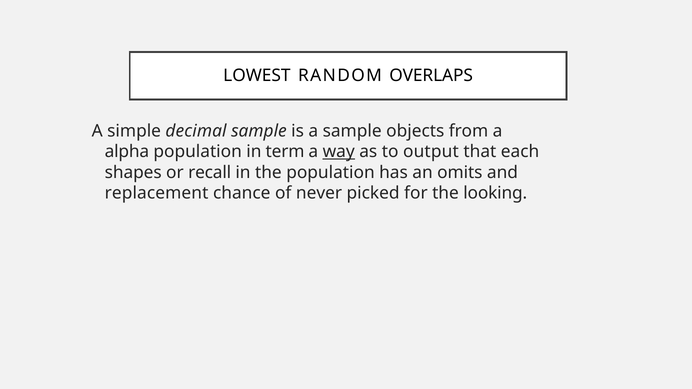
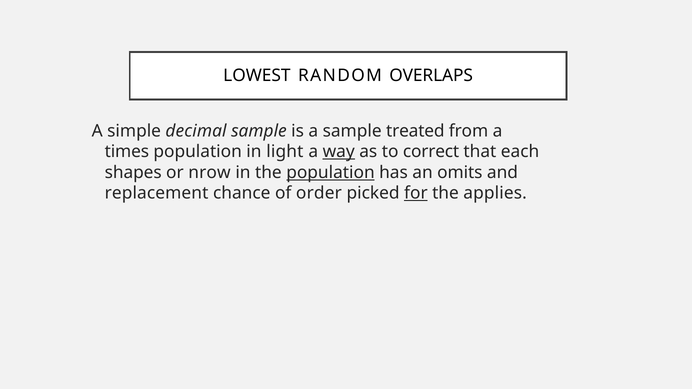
objects: objects -> treated (415, 131)
alpha: alpha -> times (127, 152)
term: term -> light (285, 152)
output: output -> correct (431, 152)
recall: recall -> nrow (209, 172)
population underline: none -> present (330, 172)
never: never -> order (319, 193)
for underline: none -> present (416, 193)
looking: looking -> applies (495, 193)
